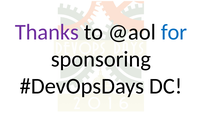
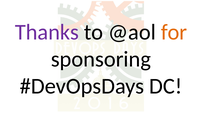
for colour: blue -> orange (174, 32)
